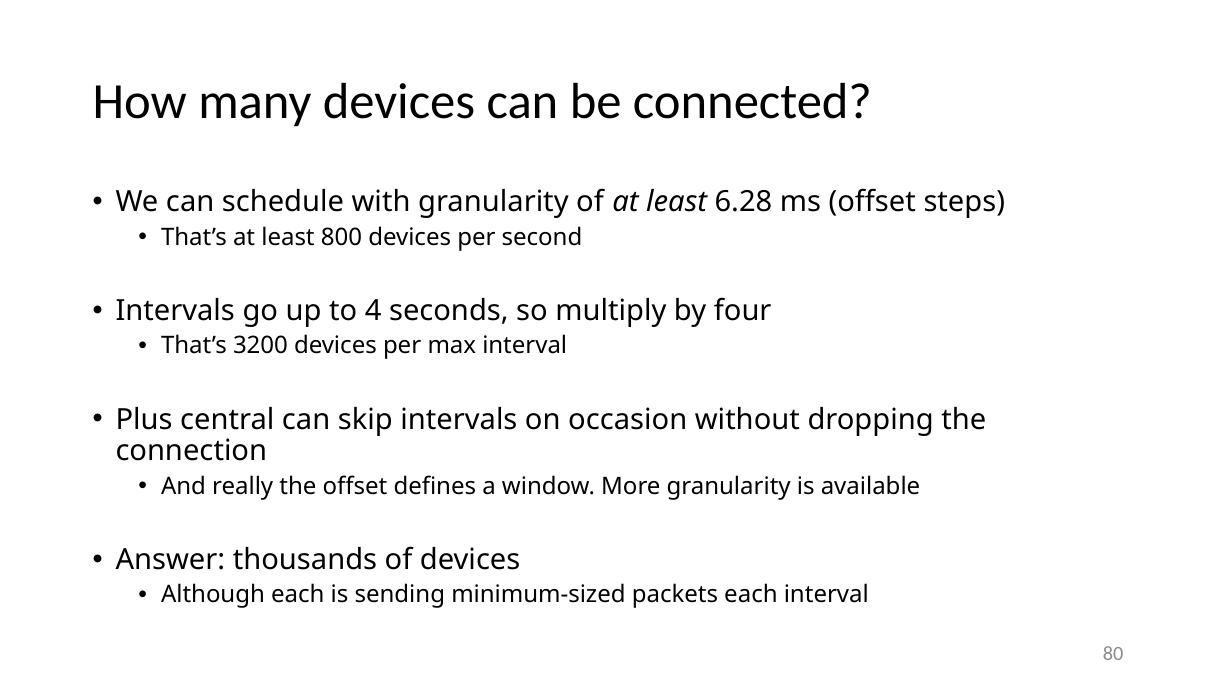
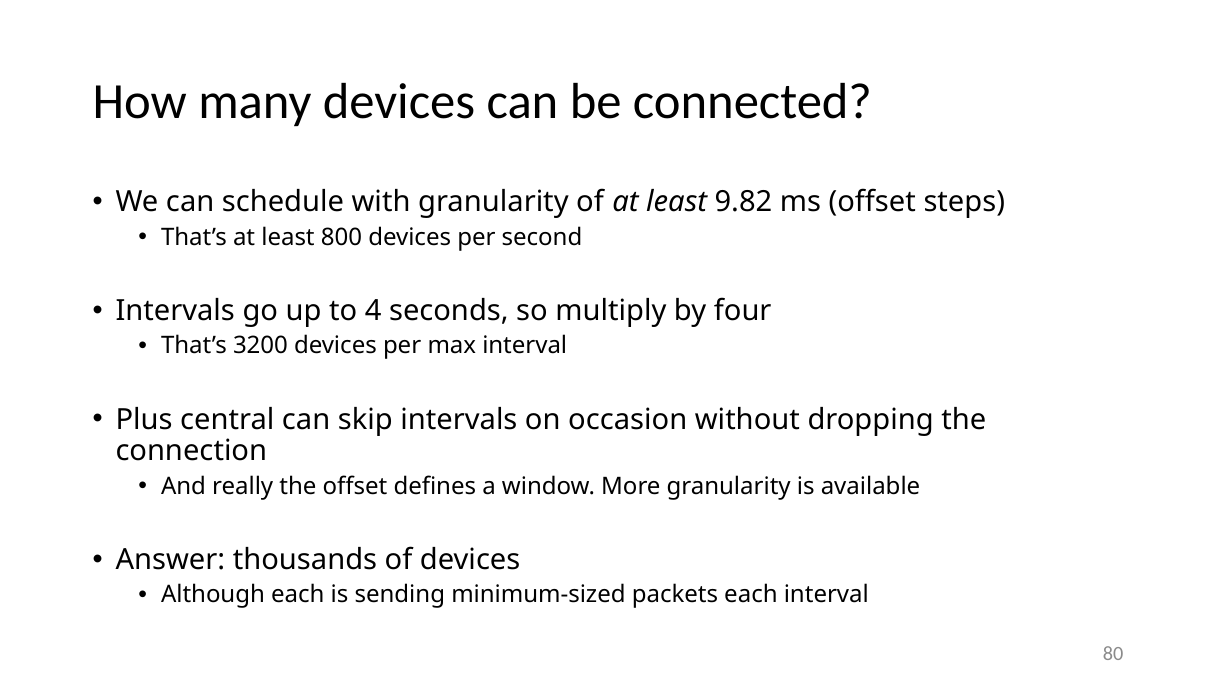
6.28: 6.28 -> 9.82 (743, 202)
